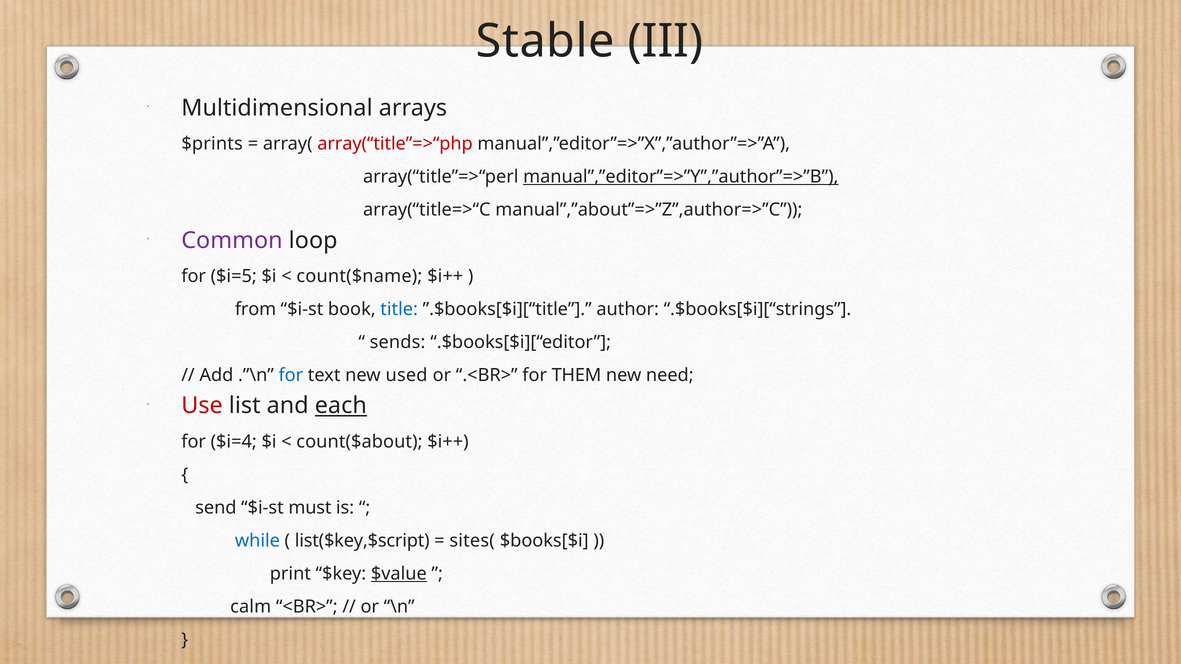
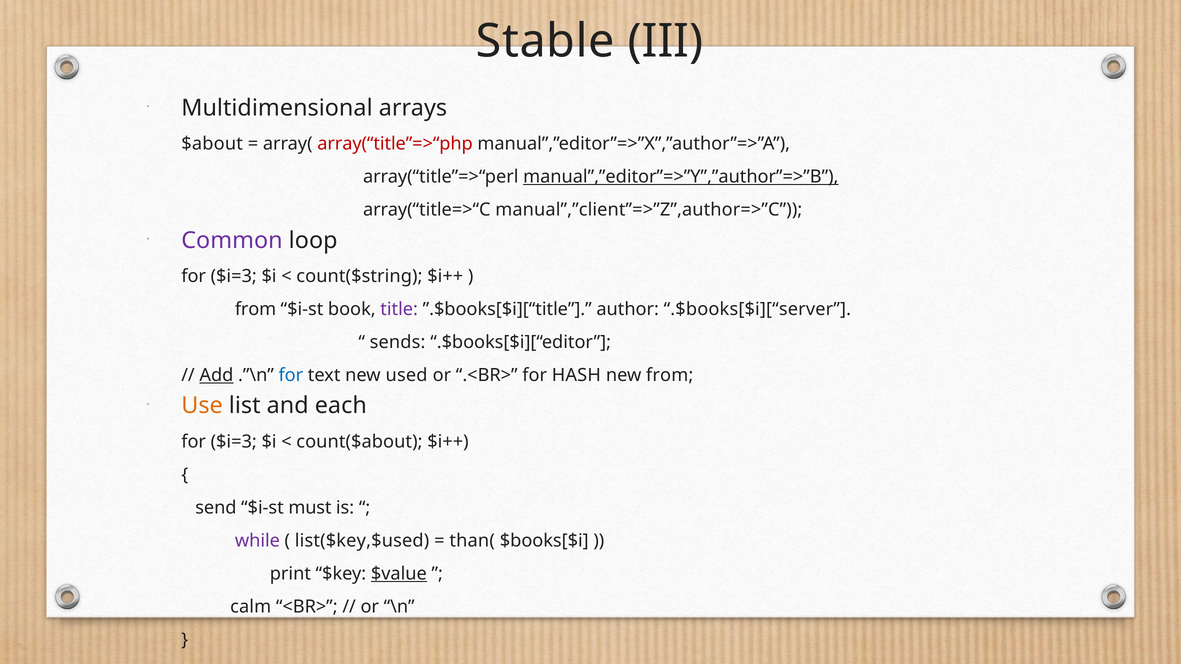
$prints: $prints -> $about (212, 144)
manual”,”about”=>”Z”,author=>”C: manual”,”about”=>”Z”,author=>”C -> manual”,”client”=>”Z”,author=>”C (649, 210)
$i=5: $i=5 -> $i=3 (234, 276)
count($name: count($name -> count($string (359, 276)
title colour: blue -> purple (399, 309)
.$books[$i][“strings: .$books[$i][“strings -> .$books[$i][“server (757, 309)
Add underline: none -> present (216, 375)
THEM: THEM -> HASH (576, 375)
new need: need -> from (670, 375)
Use colour: red -> orange (202, 406)
each underline: present -> none (341, 406)
$i=4: $i=4 -> $i=3 (234, 442)
while colour: blue -> purple (257, 541)
list($key,$script: list($key,$script -> list($key,$used (362, 541)
sites(: sites( -> than( (472, 541)
